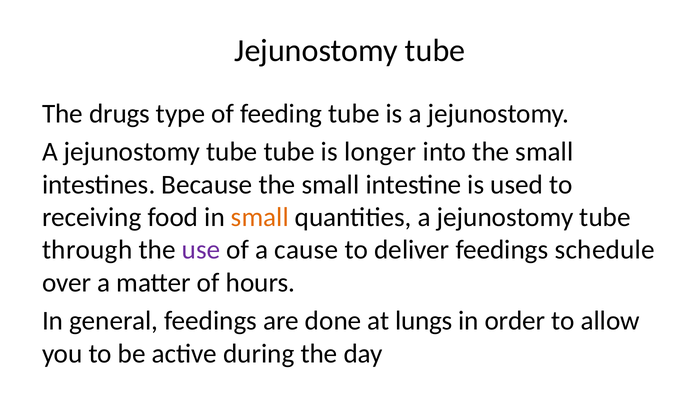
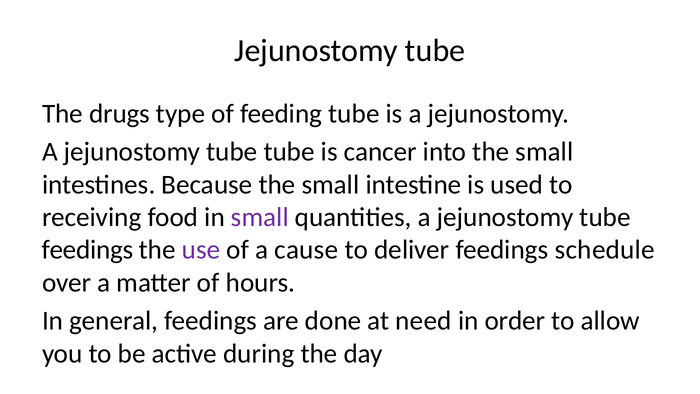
longer: longer -> cancer (380, 152)
small colour: orange -> purple (260, 217)
through: through -> feedings (87, 250)
lungs: lungs -> need (424, 321)
